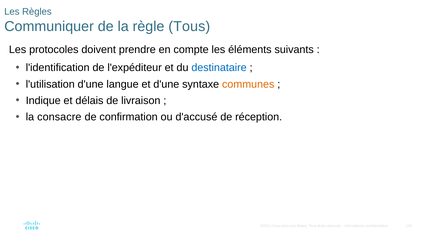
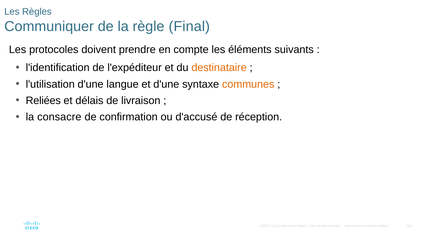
règle Tous: Tous -> Final (189, 26)
destinataire colour: blue -> orange (219, 68)
Indique: Indique -> Reliées (43, 101)
